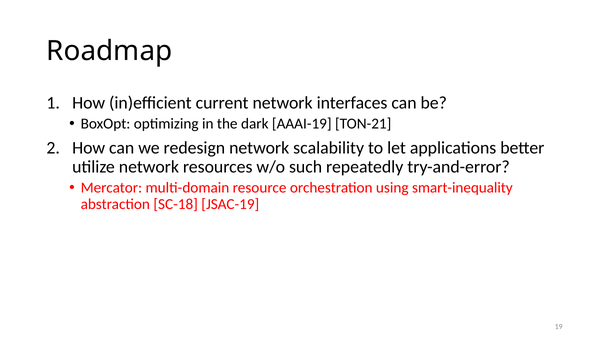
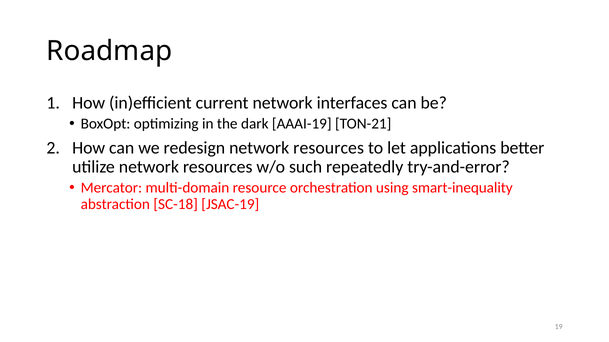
redesign network scalability: scalability -> resources (329, 148)
